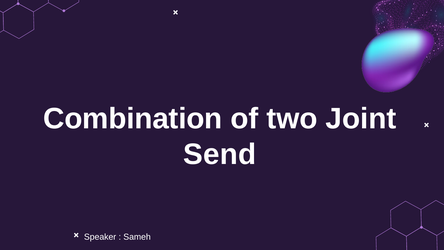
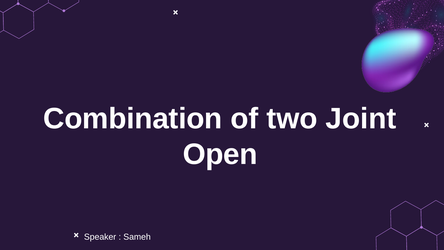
Send: Send -> Open (220, 154)
